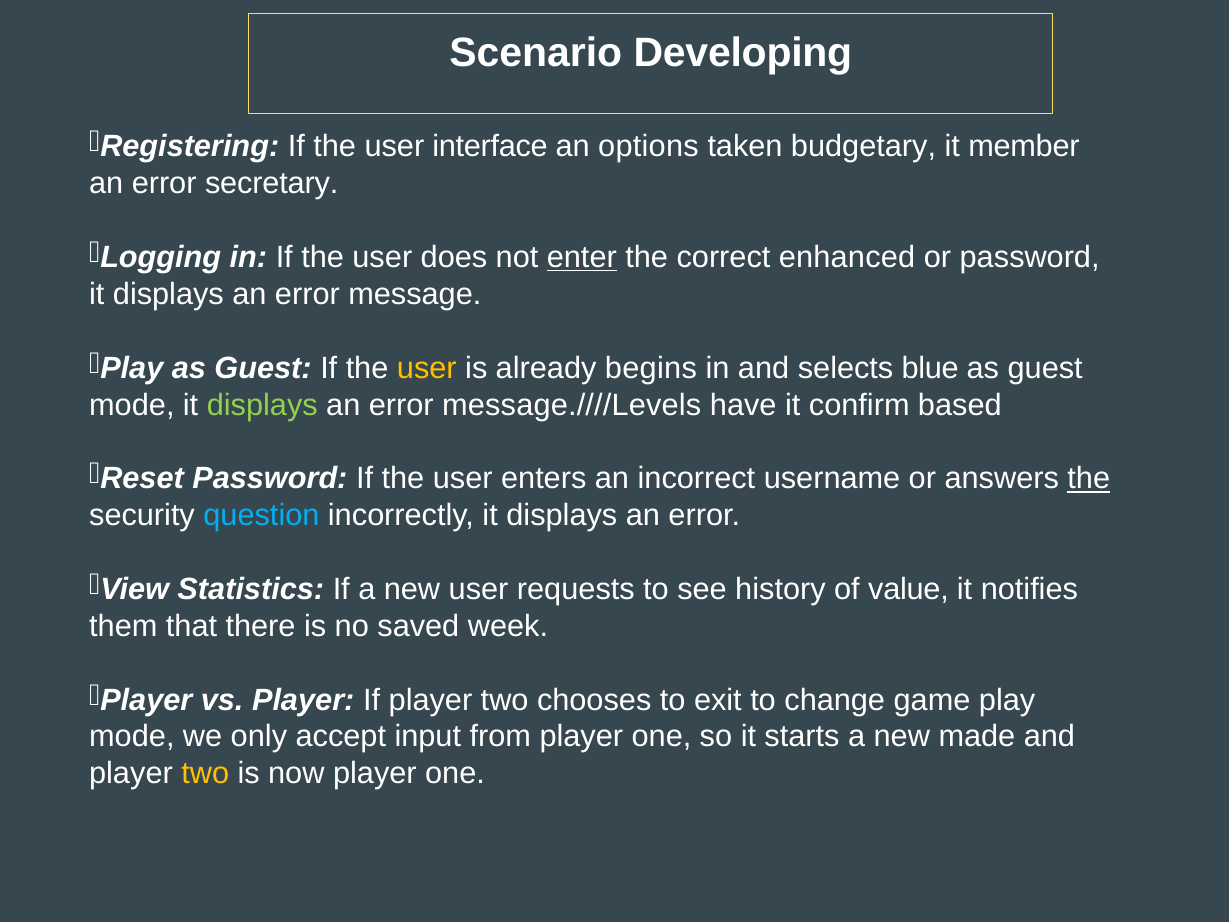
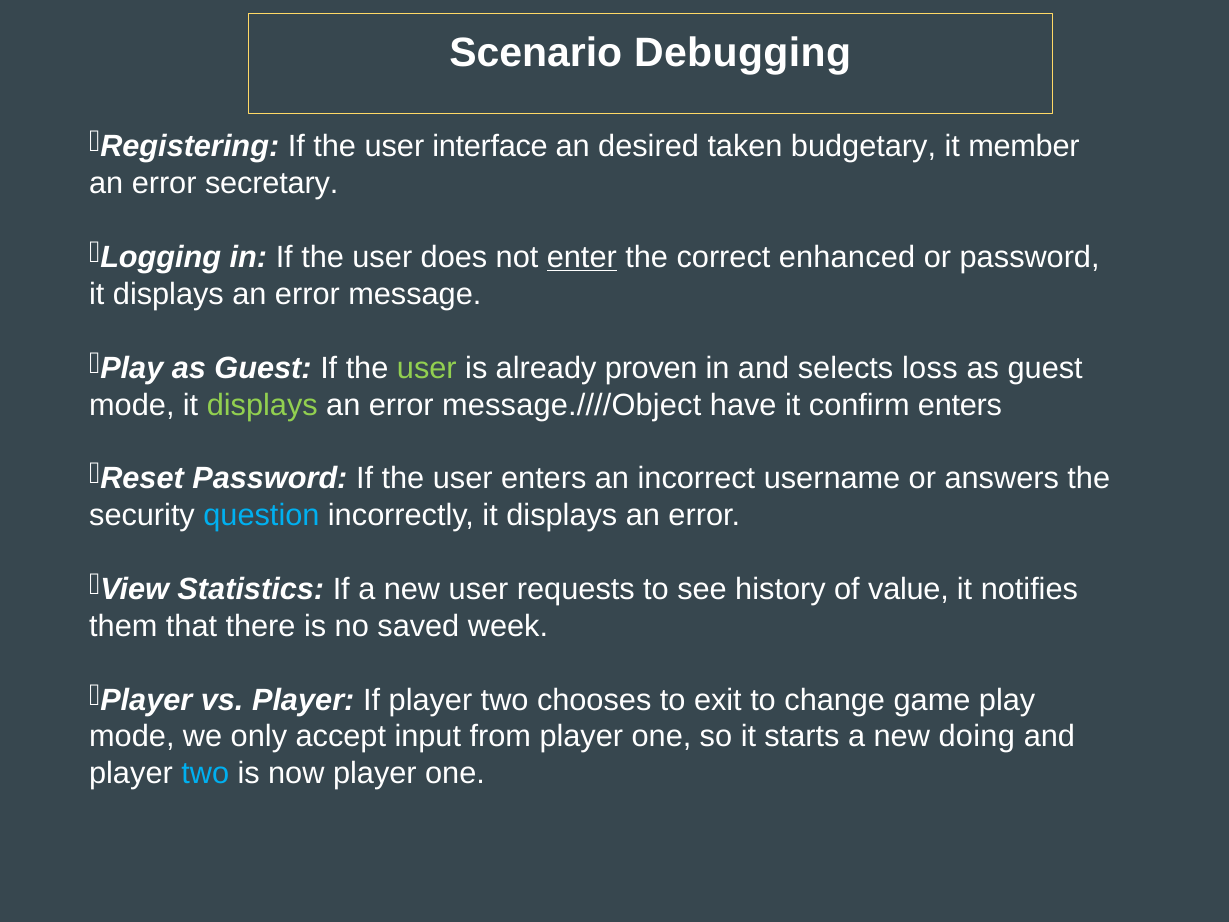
Developing: Developing -> Debugging (743, 53)
options: options -> desired (649, 147)
user colour: yellow -> light green (427, 368)
begins: begins -> proven (651, 368)
blue: blue -> loss (930, 368)
message.////Levels: message.////Levels -> message.////Object (572, 405)
confirm based: based -> enters (960, 405)
the underline: present -> none (1089, 479)
made: made -> doing (977, 737)
two colour: yellow -> light blue (205, 773)
